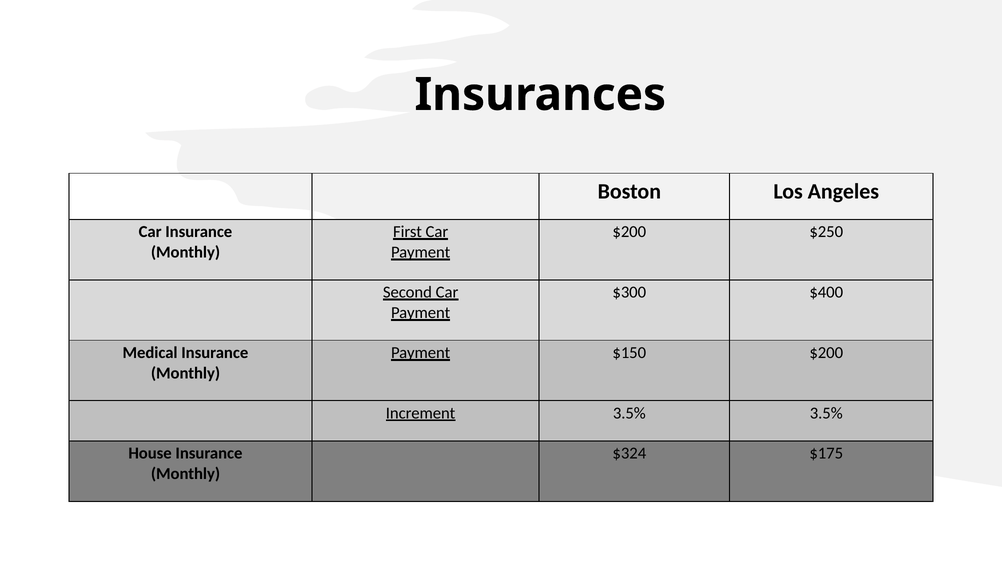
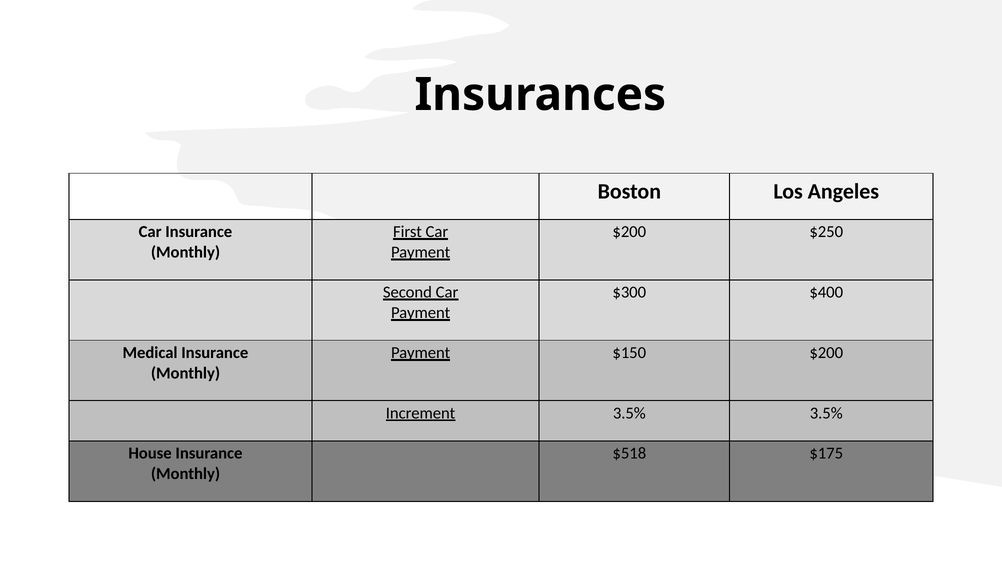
$324: $324 -> $518 (629, 453)
